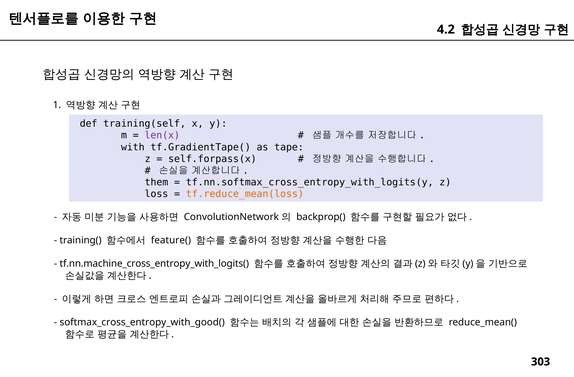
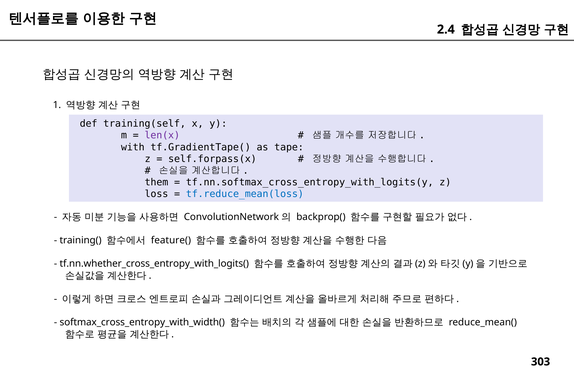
4.2: 4.2 -> 2.4 (446, 29)
tf.reduce_mean(loss colour: orange -> blue (245, 194)
tf.nn.machine_cross_entropy_with_logits(: tf.nn.machine_cross_entropy_with_logits( -> tf.nn.whether_cross_entropy_with_logits( (154, 264)
softmax_cross_entropy_with_good(: softmax_cross_entropy_with_good( -> softmax_cross_entropy_with_width( (142, 322)
